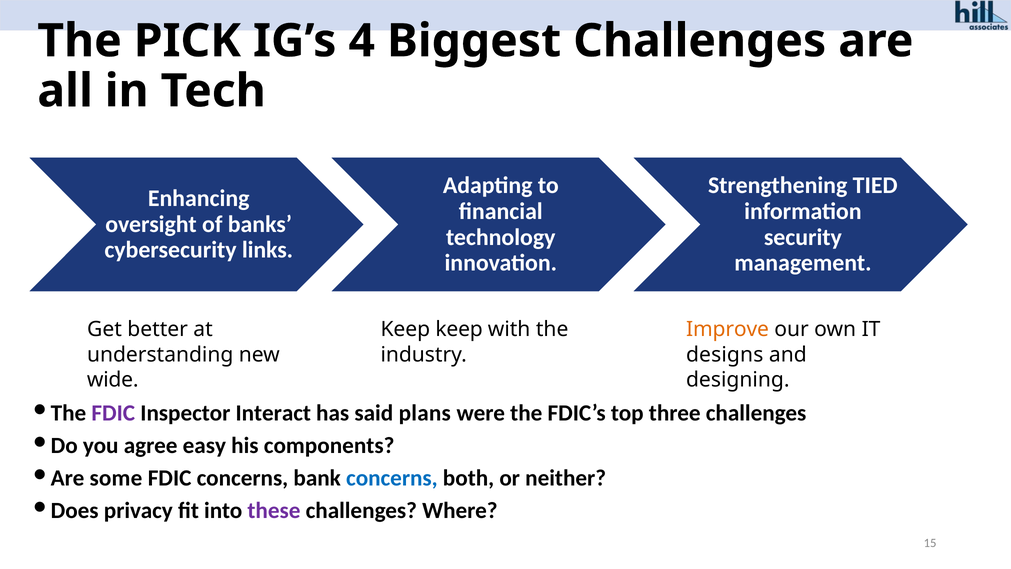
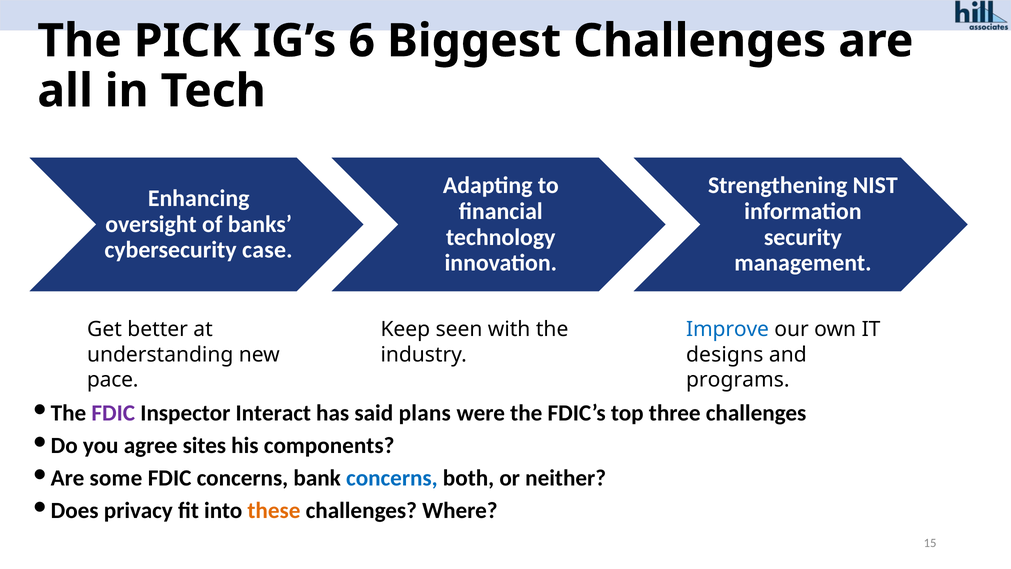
4: 4 -> 6 (362, 41)
TIED: TIED -> NIST (875, 186)
links: links -> case (267, 250)
Keep keep: keep -> seen (459, 329)
Improve colour: orange -> blue (727, 329)
wide: wide -> pace (113, 380)
designing: designing -> programs (738, 380)
easy: easy -> sites (204, 445)
these colour: purple -> orange (274, 510)
